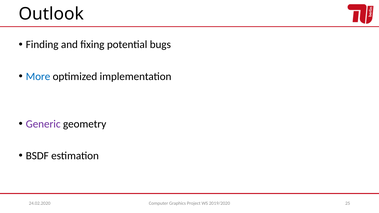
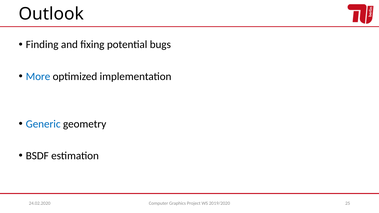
Generic colour: purple -> blue (43, 124)
